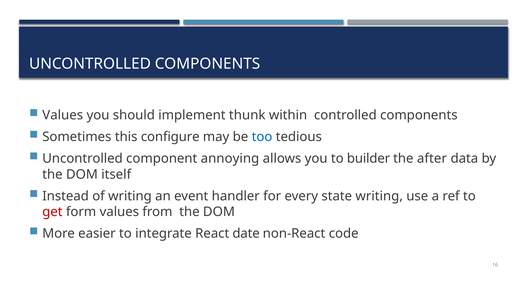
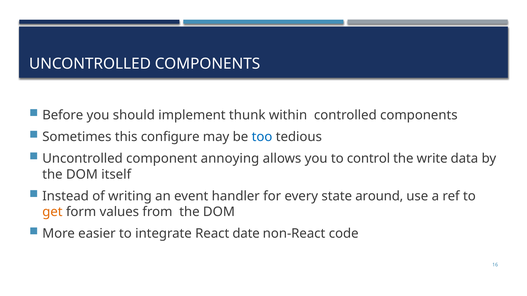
Values: Values -> Before (63, 115)
builder: builder -> control (369, 159)
after: after -> write (432, 159)
state writing: writing -> around (379, 196)
get colour: red -> orange (52, 212)
